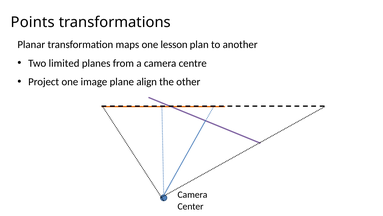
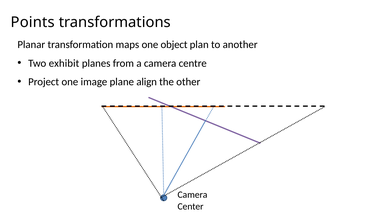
lesson: lesson -> object (174, 45)
limited: limited -> exhibit (64, 63)
